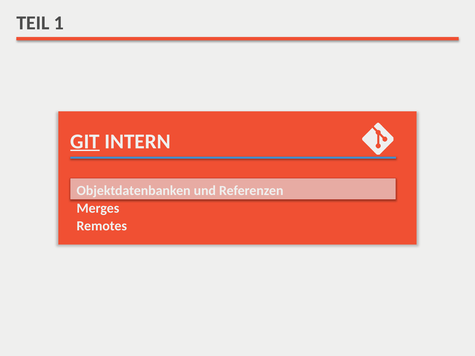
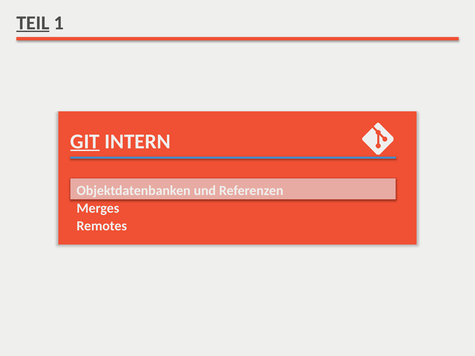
TEIL underline: none -> present (33, 23)
